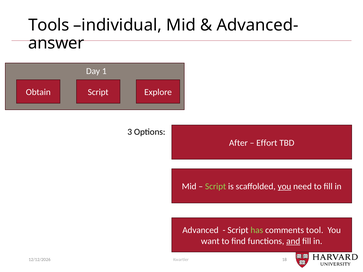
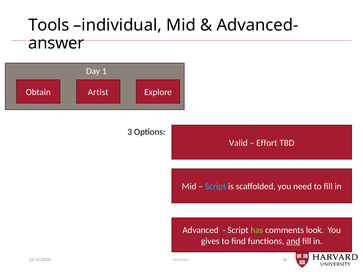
Obtain Script: Script -> Artist (98, 92)
After: After -> Valid (238, 143)
Script colour: light green -> light blue (216, 187)
you underline: present -> none (284, 187)
tool: tool -> look (315, 230)
want: want -> gives (210, 241)
